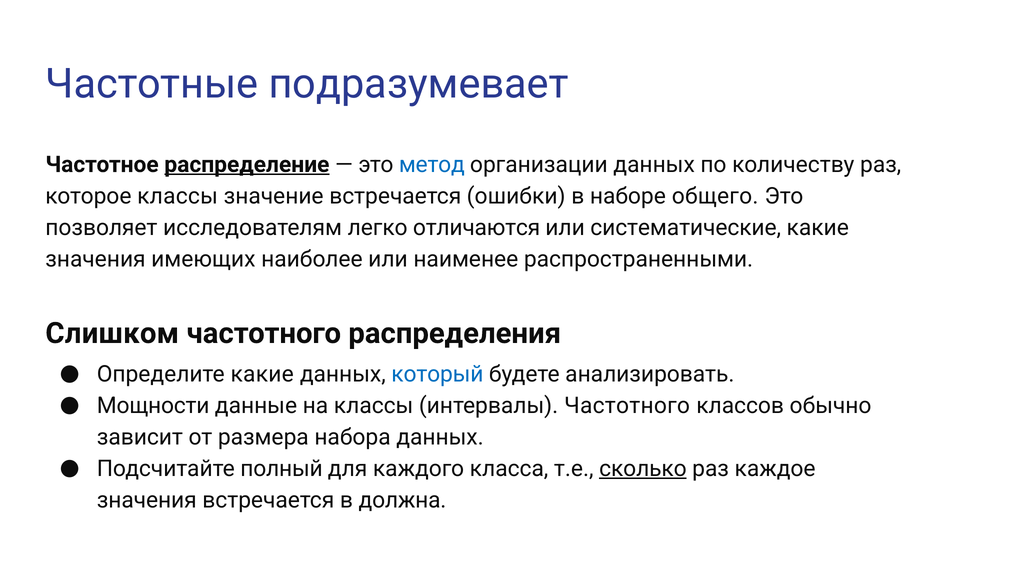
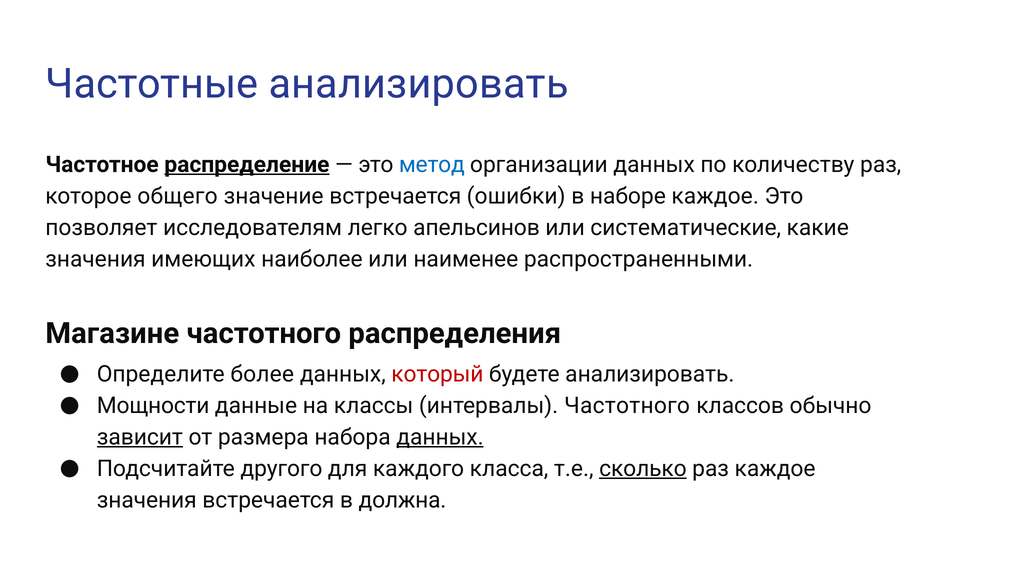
Частотные подразумевает: подразумевает -> анализировать (419, 84)
которое классы: классы -> общего (178, 196)
наборе общего: общего -> каждое (715, 196)
отличаются: отличаются -> апельсинов (477, 227)
Слишком: Слишком -> Магазине (112, 333)
Определите какие: какие -> более (262, 374)
который colour: blue -> red (437, 374)
зависит underline: none -> present (140, 437)
данных underline: none -> present (440, 437)
полный: полный -> другого (281, 468)
